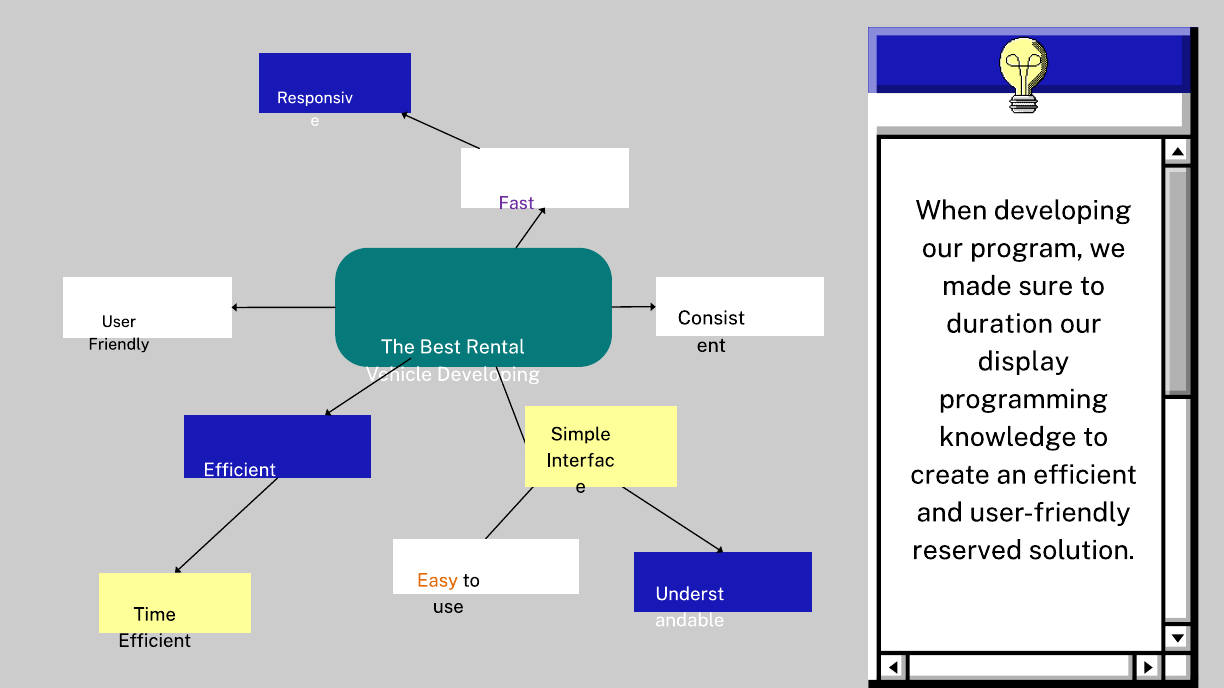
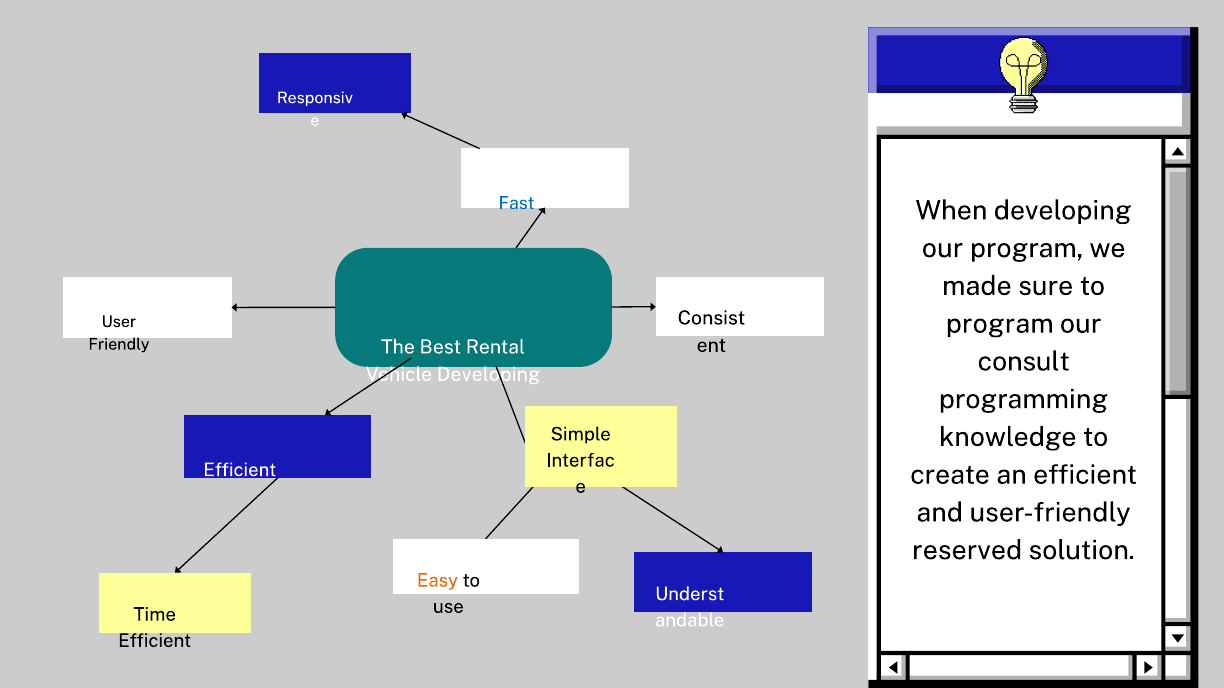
Fast colour: purple -> blue (517, 203)
duration: duration -> program (1000, 324)
display: display -> consult (1024, 362)
